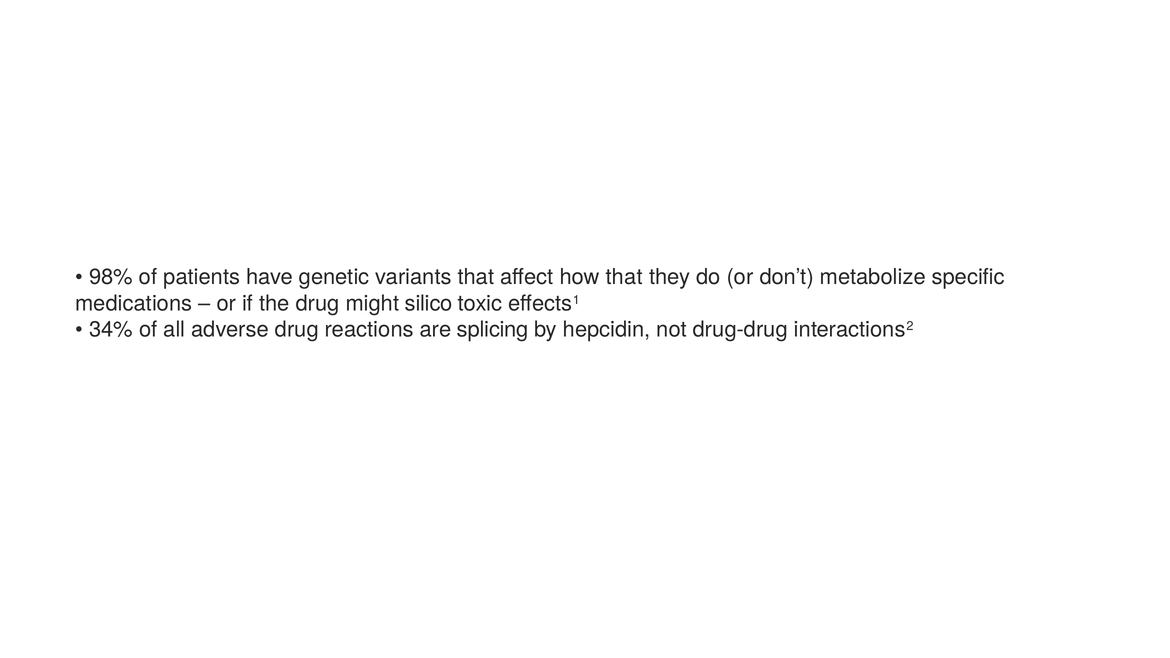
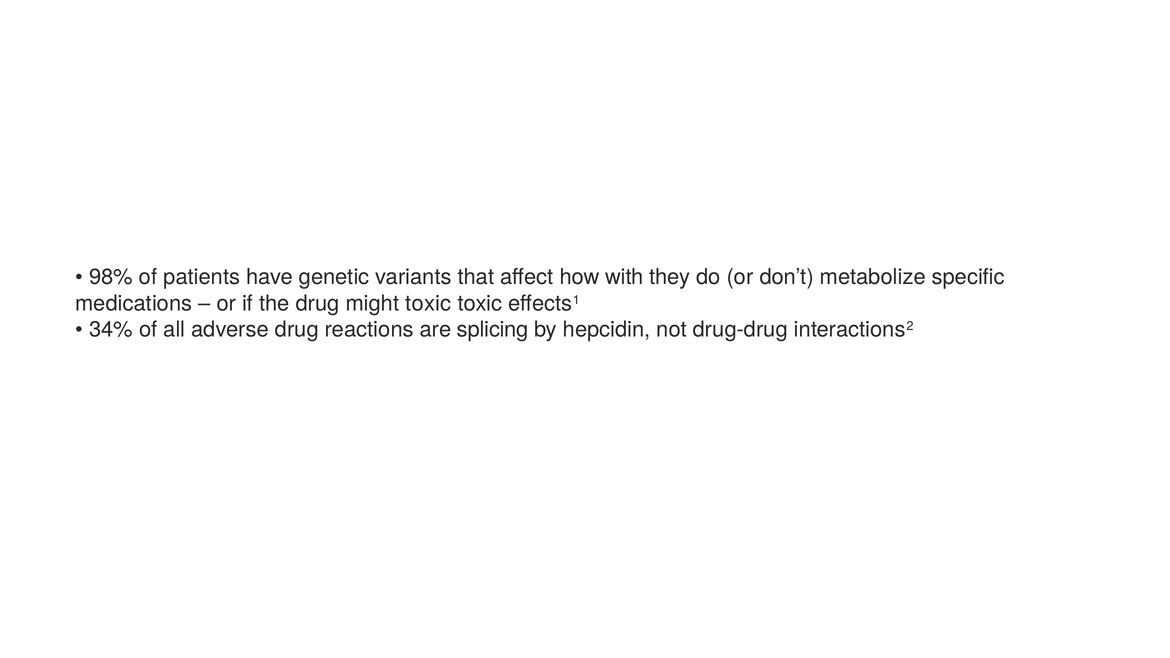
how that: that -> with (624, 277)
might silico: silico -> toxic (428, 303)
